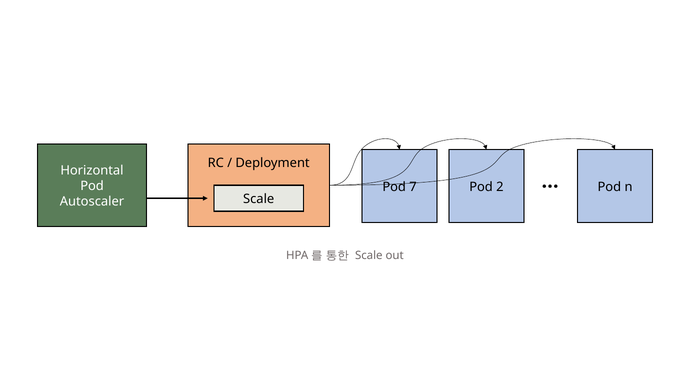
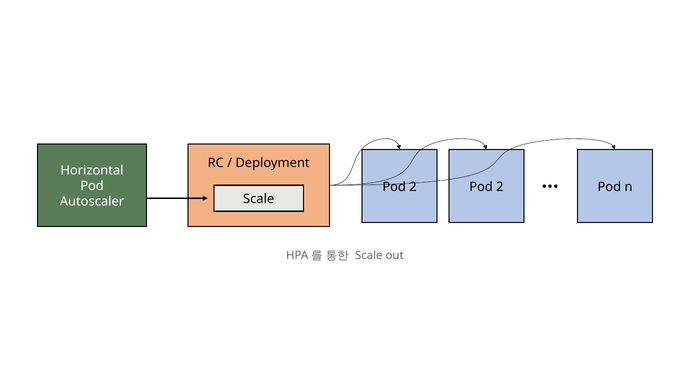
7: 7 -> 2 (413, 187)
